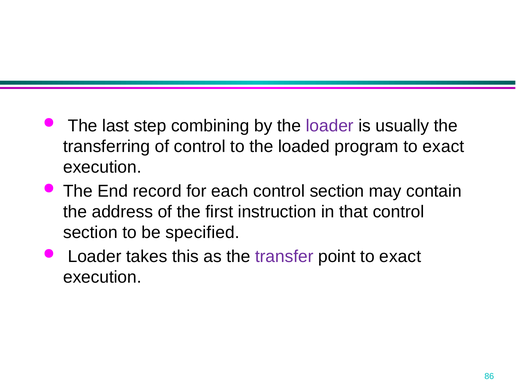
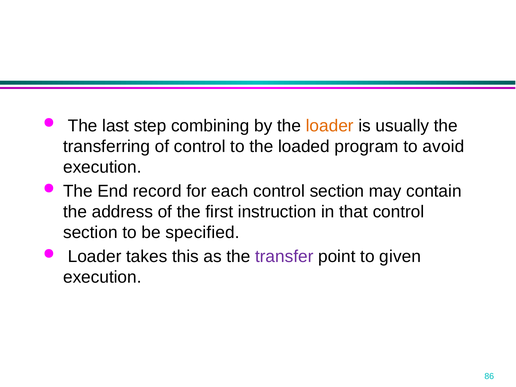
loader colour: purple -> orange (330, 126)
program to exact: exact -> avoid (443, 146)
point to exact: exact -> given (400, 257)
